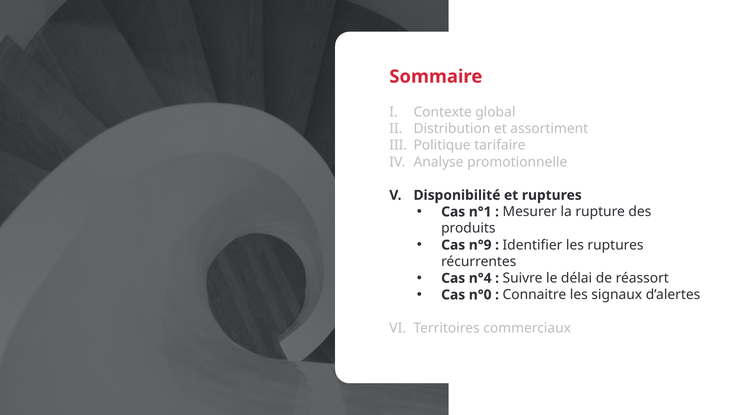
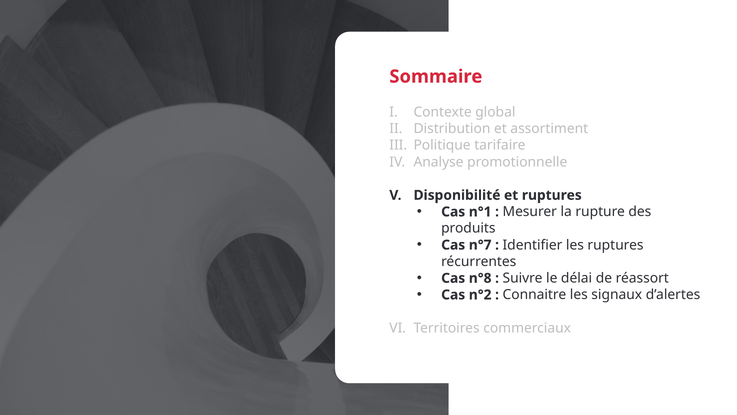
n°9: n°9 -> n°7 (480, 245)
n°4: n°4 -> n°8 (480, 278)
n°0: n°0 -> n°2 (480, 295)
